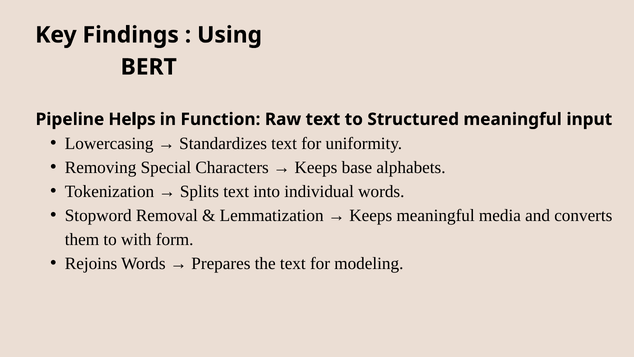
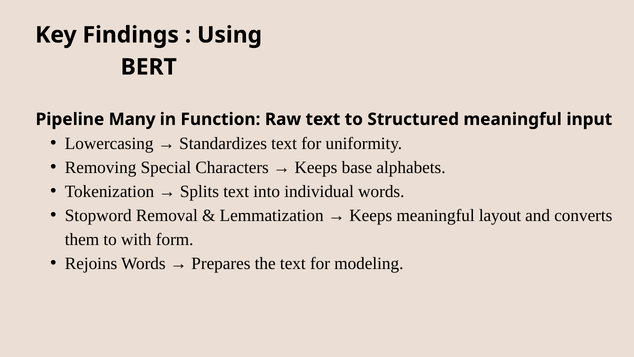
Helps: Helps -> Many (132, 119)
media: media -> layout (500, 215)
